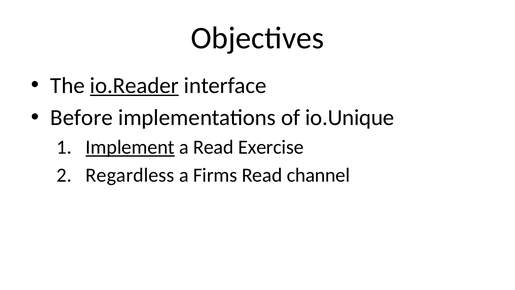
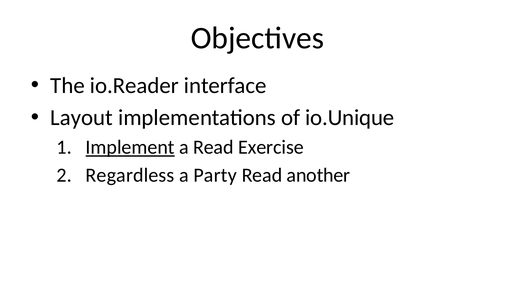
io.Reader underline: present -> none (134, 86)
Before: Before -> Layout (82, 118)
Firms: Firms -> Party (215, 175)
channel: channel -> another (318, 175)
